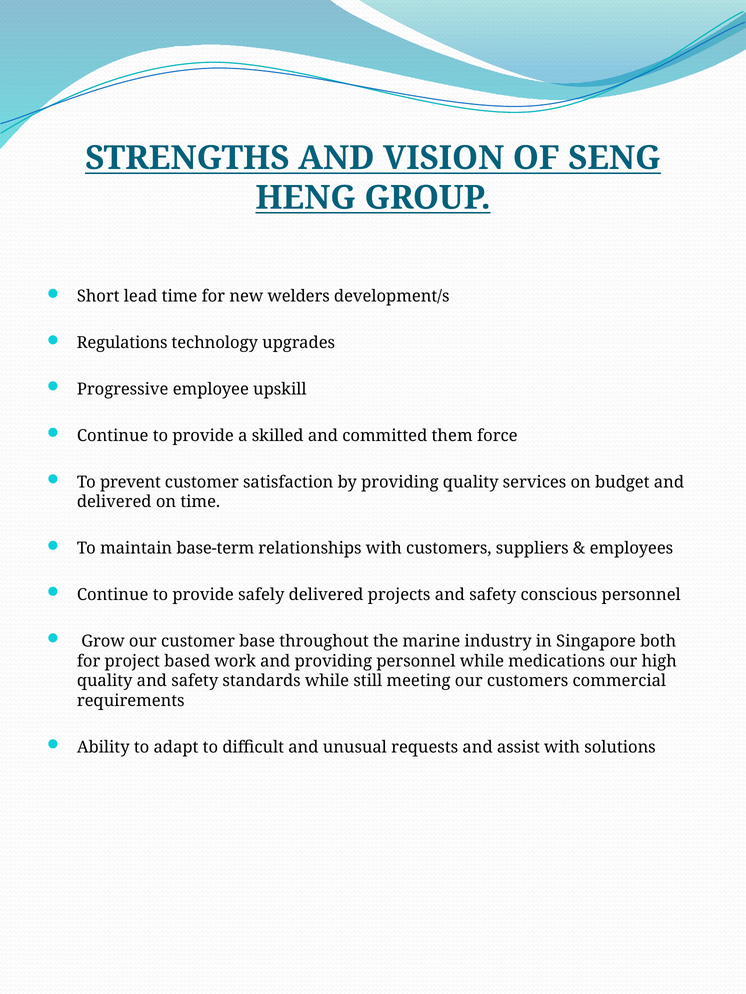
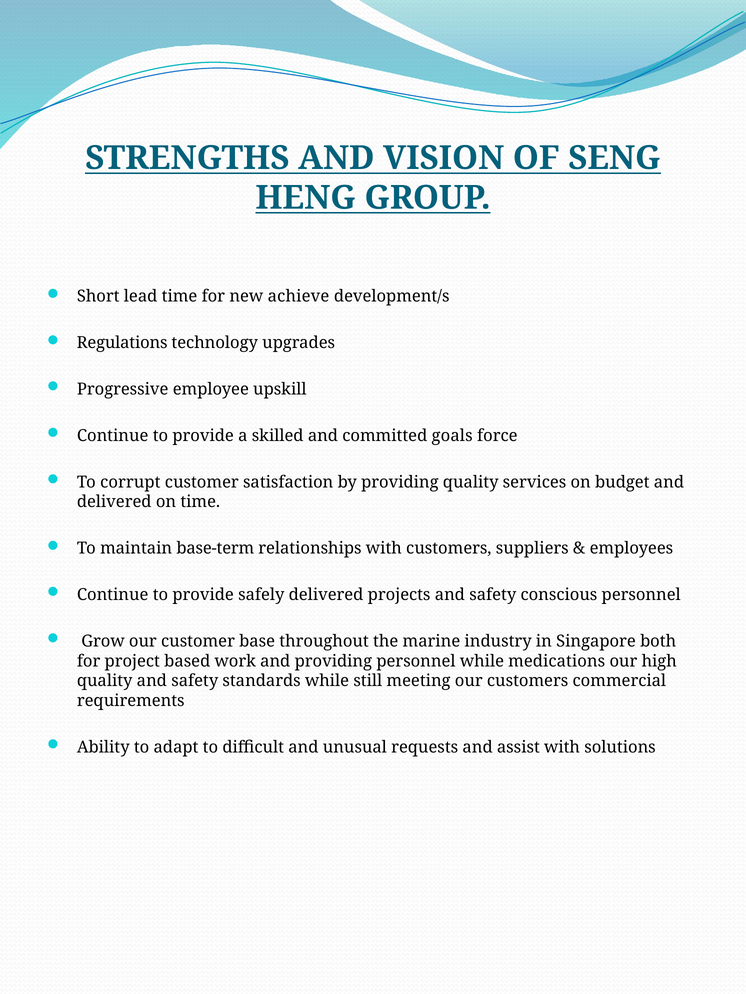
welders: welders -> achieve (299, 297)
them: them -> goals (452, 436)
prevent: prevent -> corrupt (130, 482)
